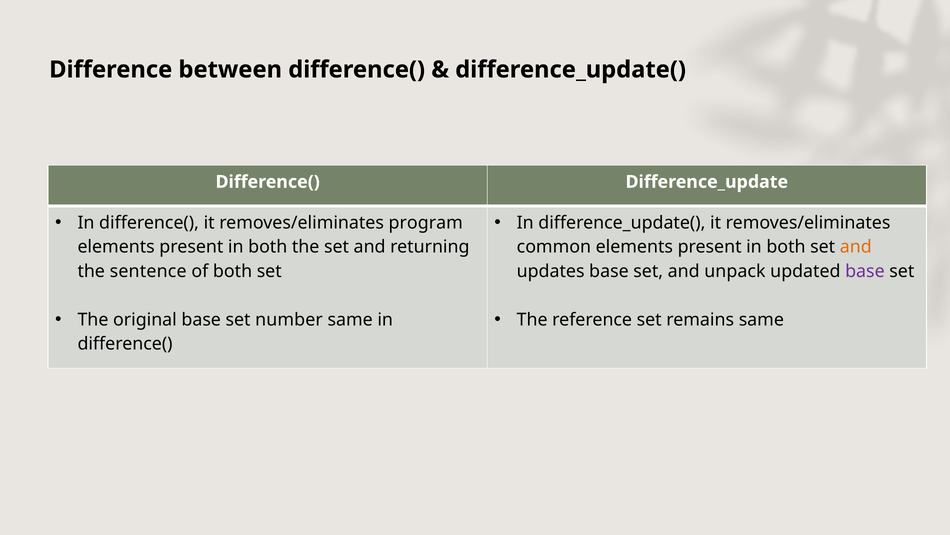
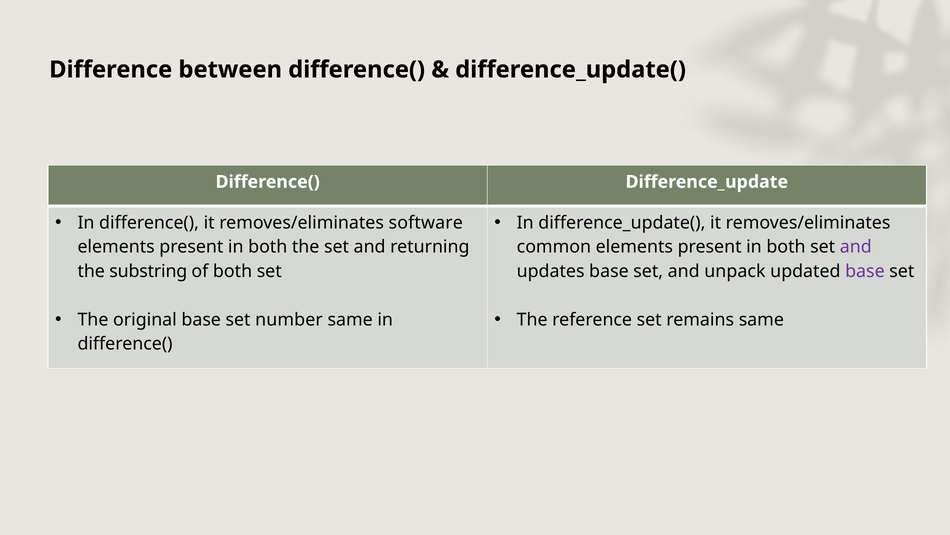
program: program -> software (426, 222)
and colour: orange -> purple (856, 247)
sentence: sentence -> substring (148, 271)
